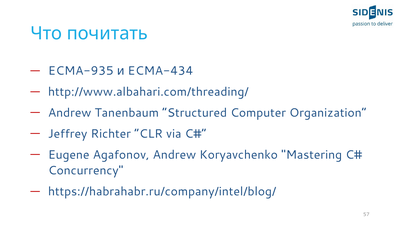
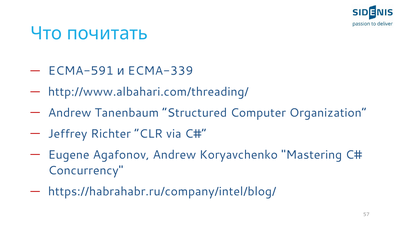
ECMA-935: ECMA-935 -> ECMA-591 (81, 71)
ECMA-434: ECMA-434 -> ECMA-339 (160, 71)
